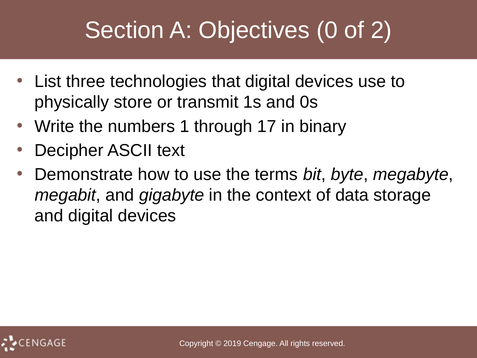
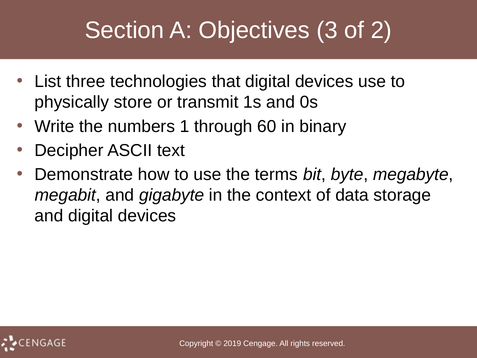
0: 0 -> 3 (327, 30)
17: 17 -> 60 (267, 126)
